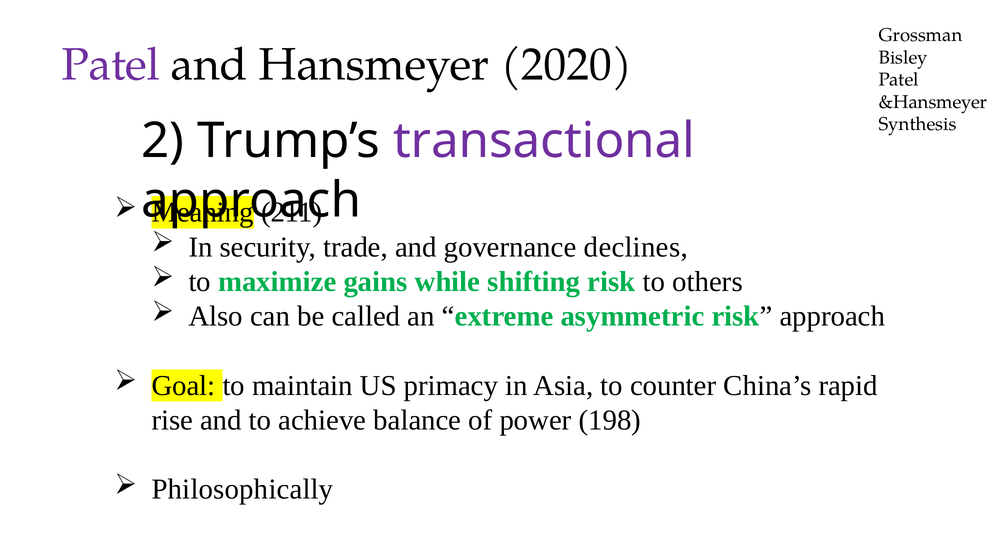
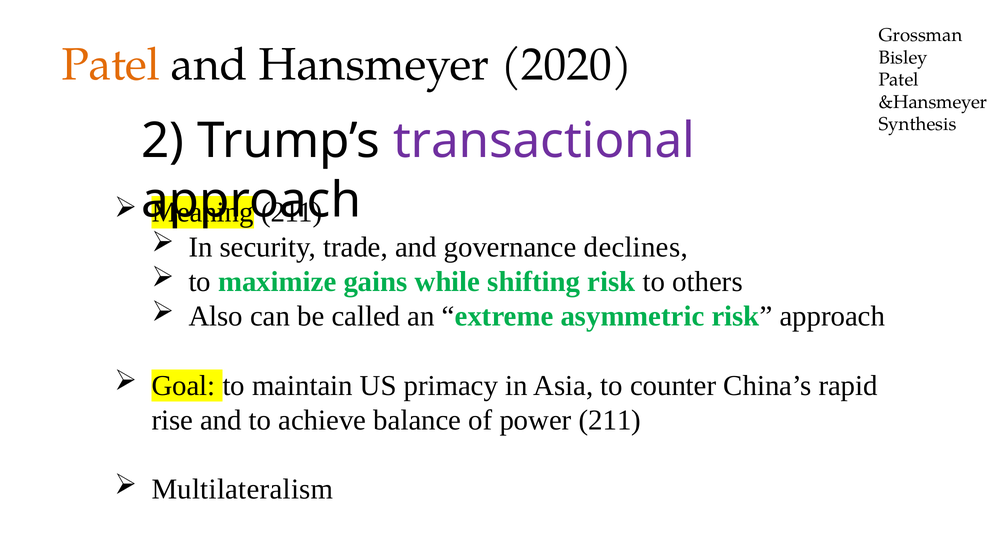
Patel colour: purple -> orange (111, 65)
power 198: 198 -> 211 (610, 420)
Philosophically: Philosophically -> Multilateralism (242, 490)
